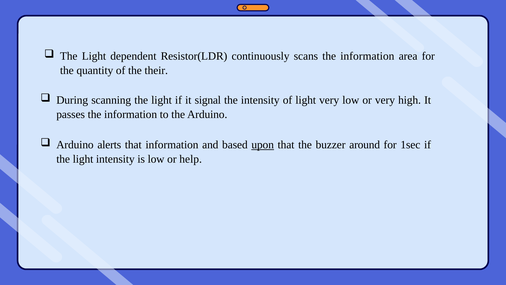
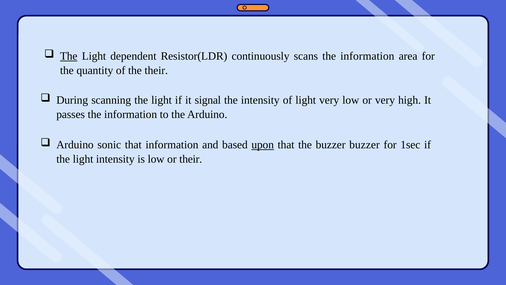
The underline: none -> present (69, 56)
alerts: alerts -> sonic (109, 145)
buzzer around: around -> buzzer (365, 145)
or help: help -> their (191, 159)
